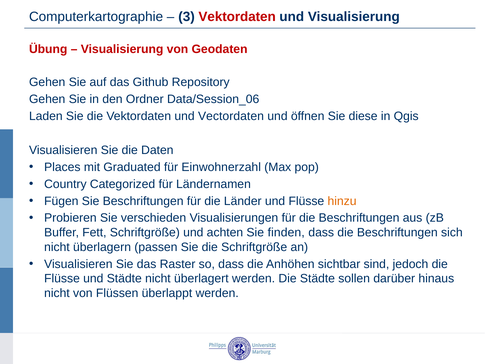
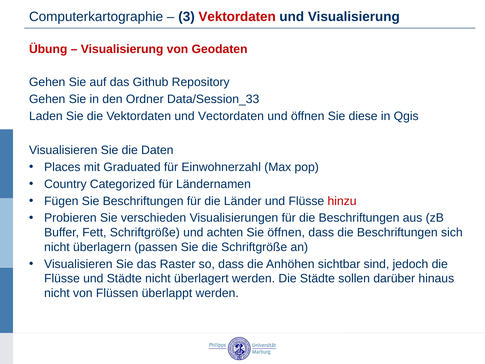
Data/Session_06: Data/Session_06 -> Data/Session_33 (213, 99)
hinzu colour: orange -> red (342, 201)
Sie finden: finden -> öffnen (286, 232)
